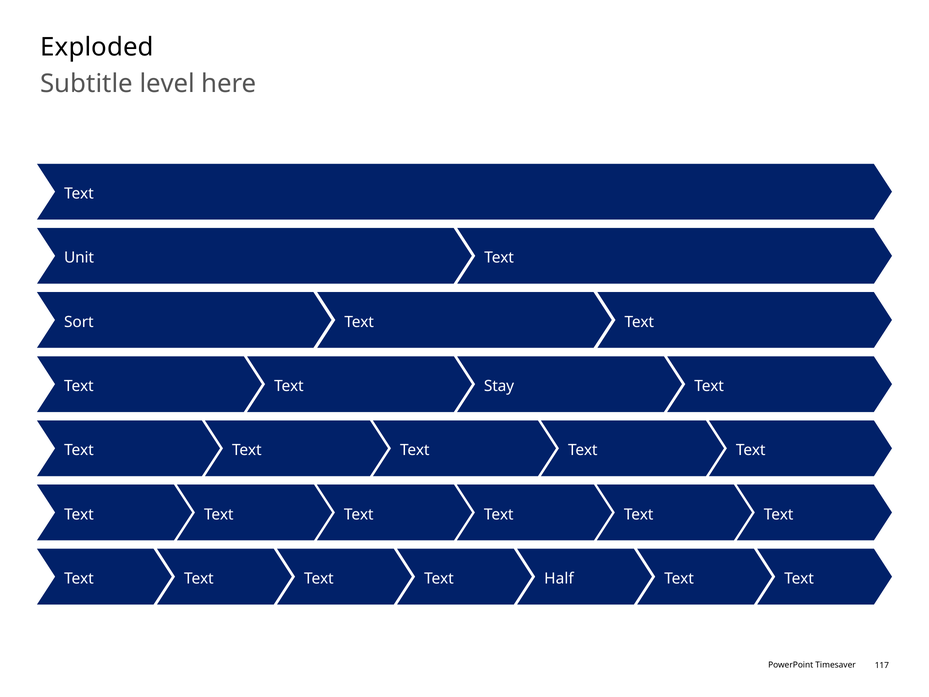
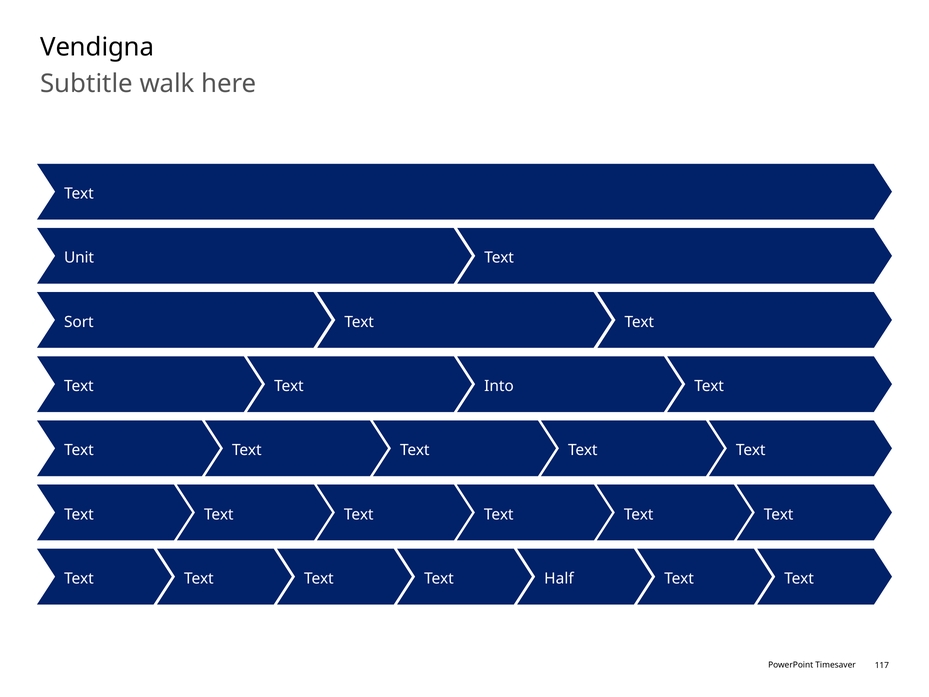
Exploded: Exploded -> Vendigna (97, 47)
level: level -> walk (167, 84)
Stay: Stay -> Into (499, 386)
